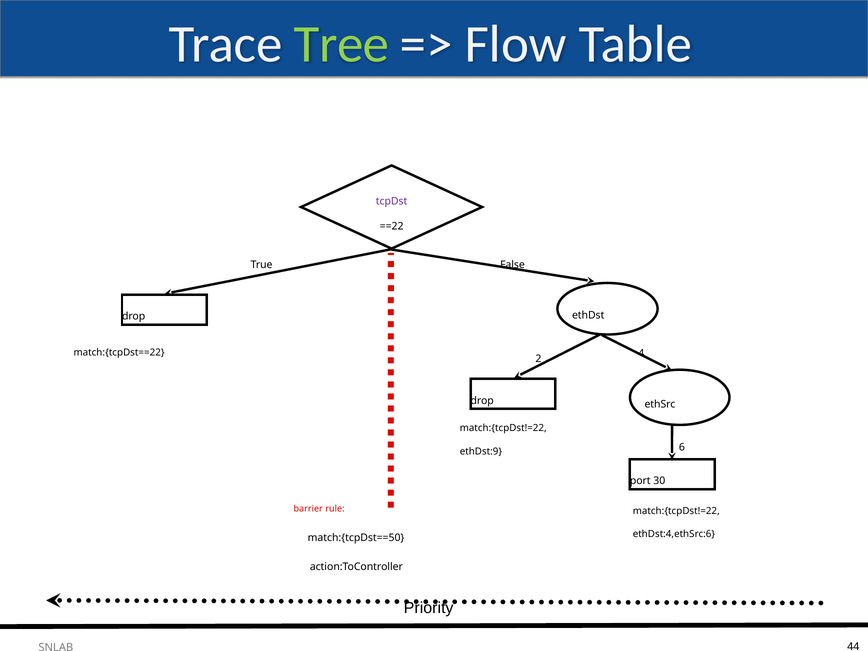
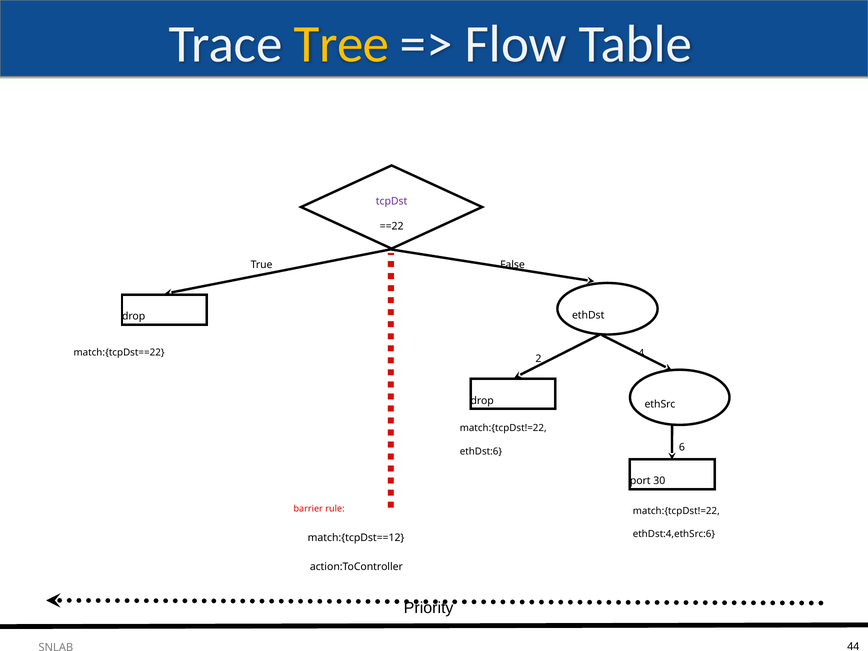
Tree colour: light green -> yellow (341, 44)
ethDst:9: ethDst:9 -> ethDst:6 (481, 451)
match:{tcpDst==50: match:{tcpDst==50 -> match:{tcpDst==12 (356, 538)
